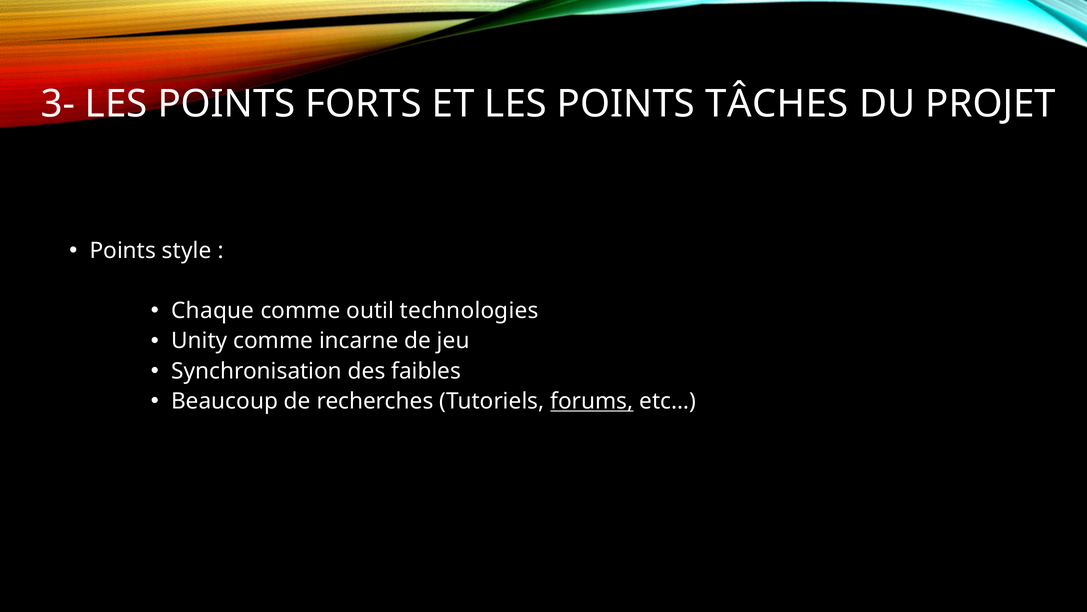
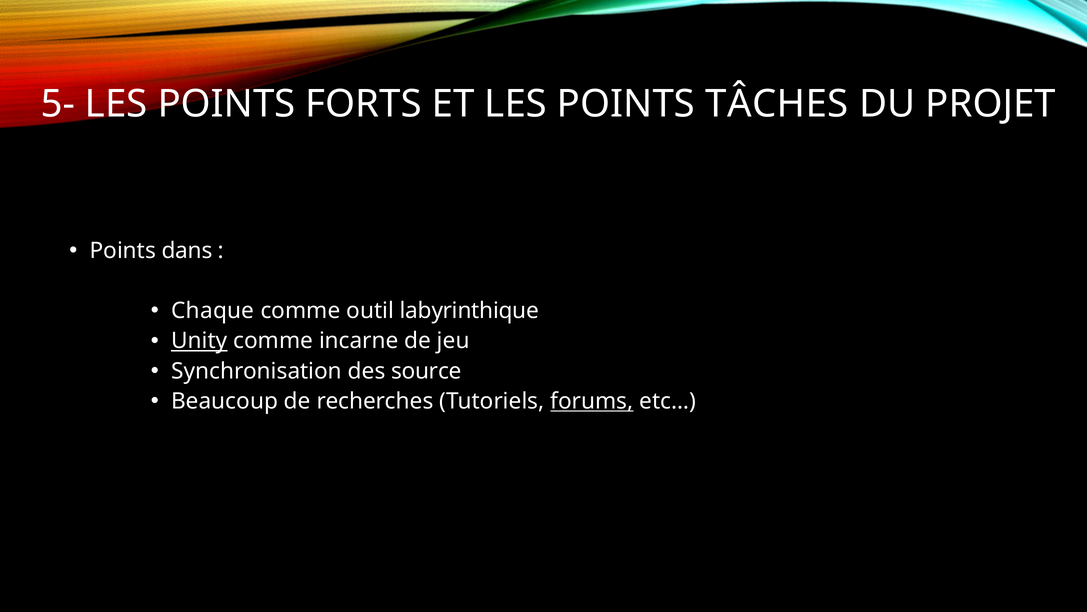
3-: 3- -> 5- (58, 104)
style: style -> dans (187, 250)
technologies: technologies -> labyrinthique (469, 311)
Unity underline: none -> present (199, 341)
faibles: faibles -> source (426, 371)
